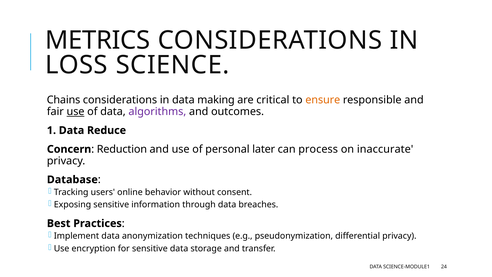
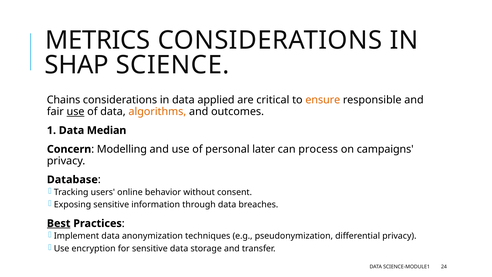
LOSS: LOSS -> SHAP (77, 65)
making: making -> applied (216, 100)
algorithms colour: purple -> orange (157, 111)
Reduce: Reduce -> Median (107, 130)
Reduction: Reduction -> Modelling (122, 149)
inaccurate: inaccurate -> campaigns (385, 149)
Best underline: none -> present (59, 223)
